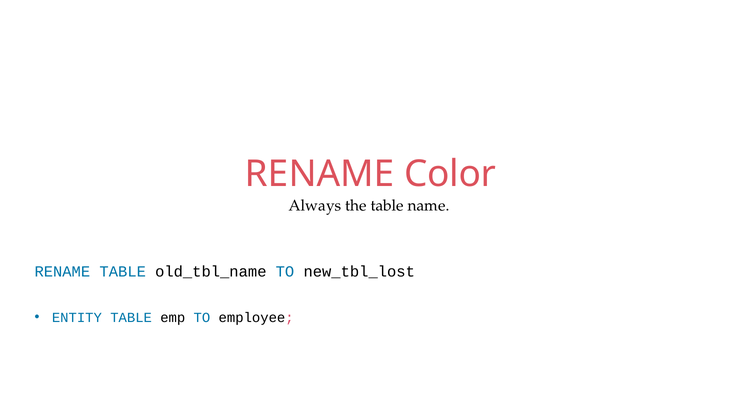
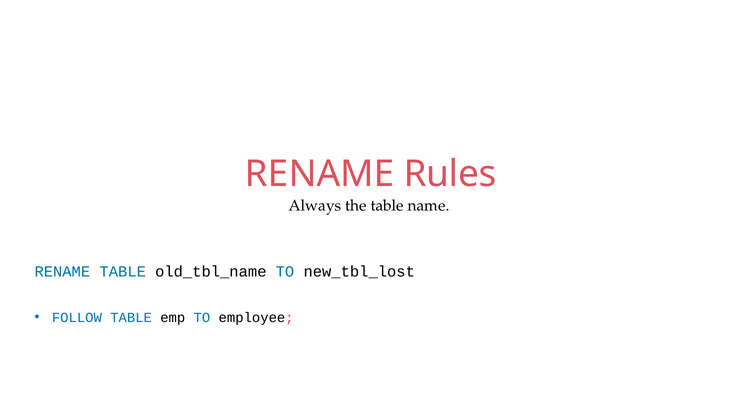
Color: Color -> Rules (450, 174)
ENTITY: ENTITY -> FOLLOW (77, 317)
